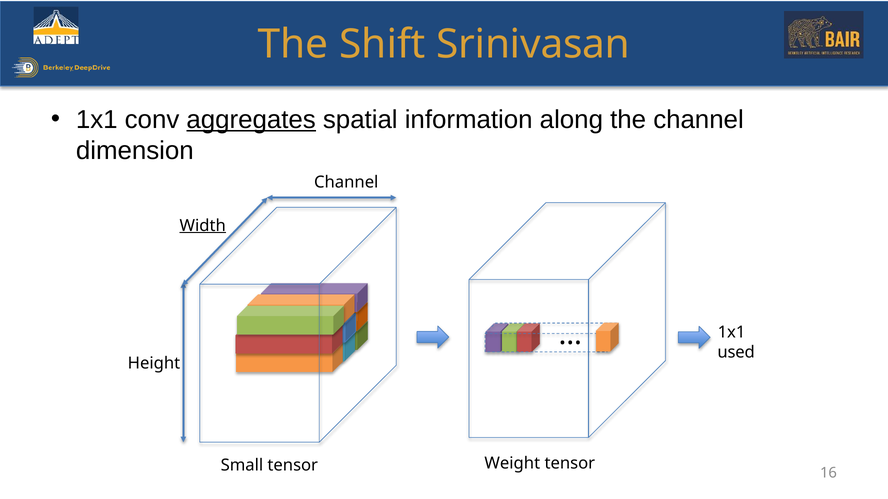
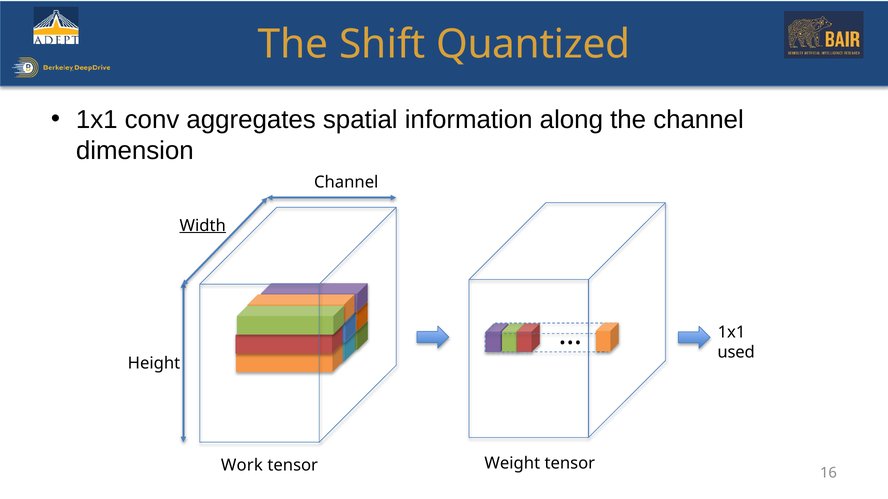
Srinivasan: Srinivasan -> Quantized (533, 44)
aggregates underline: present -> none (251, 120)
Small: Small -> Work (242, 466)
